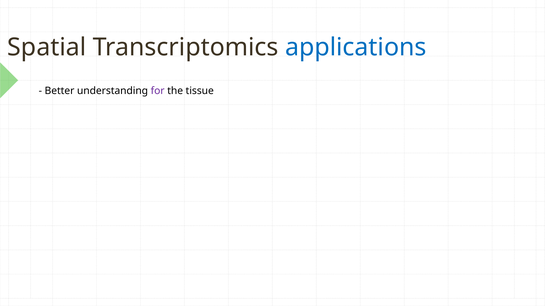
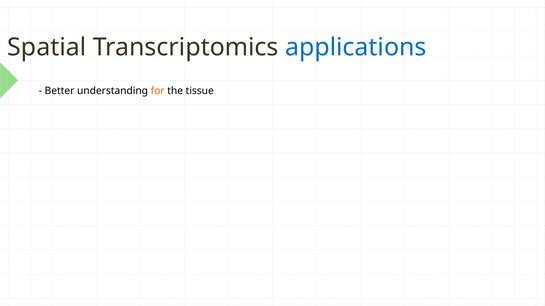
for colour: purple -> orange (158, 91)
